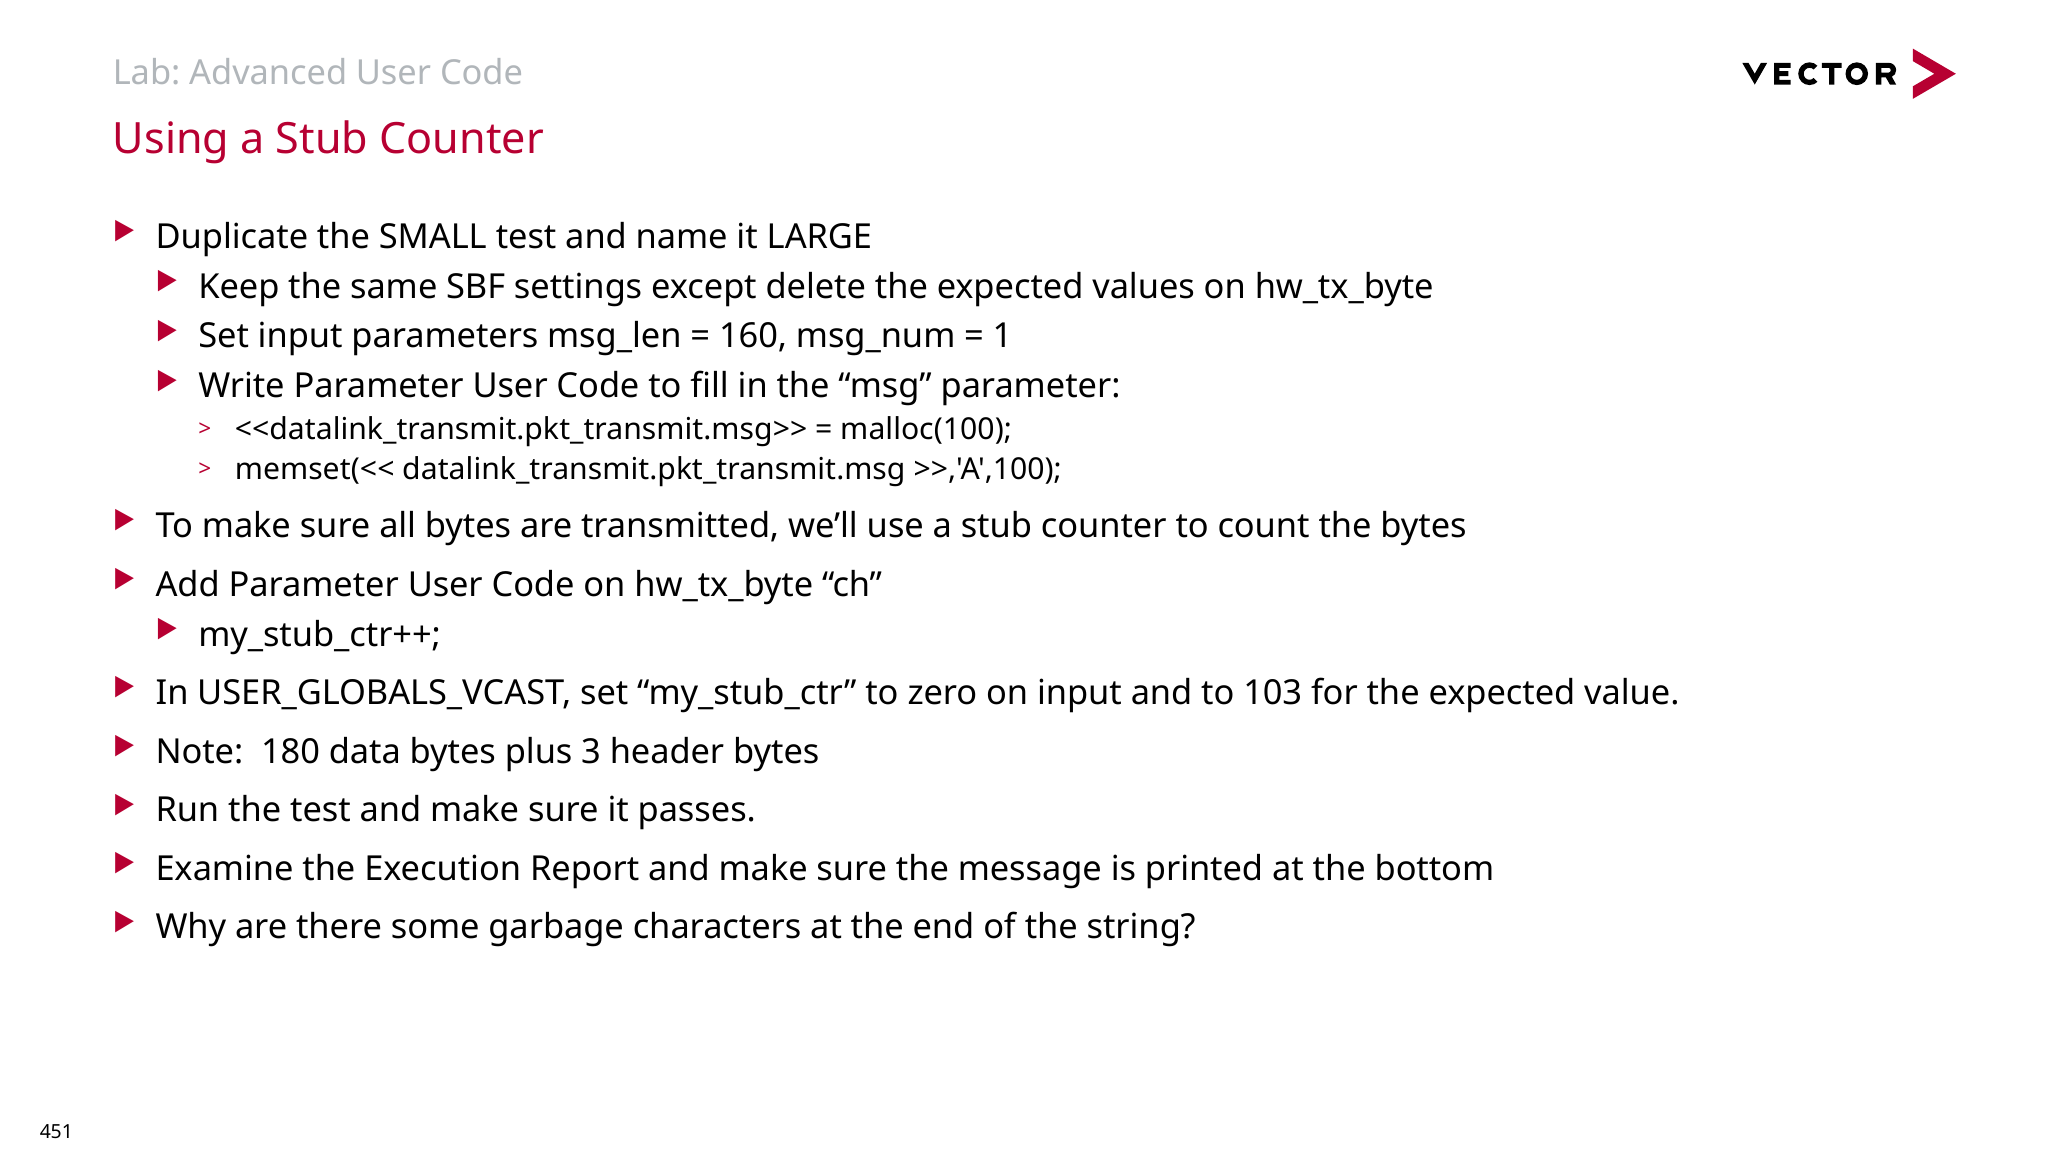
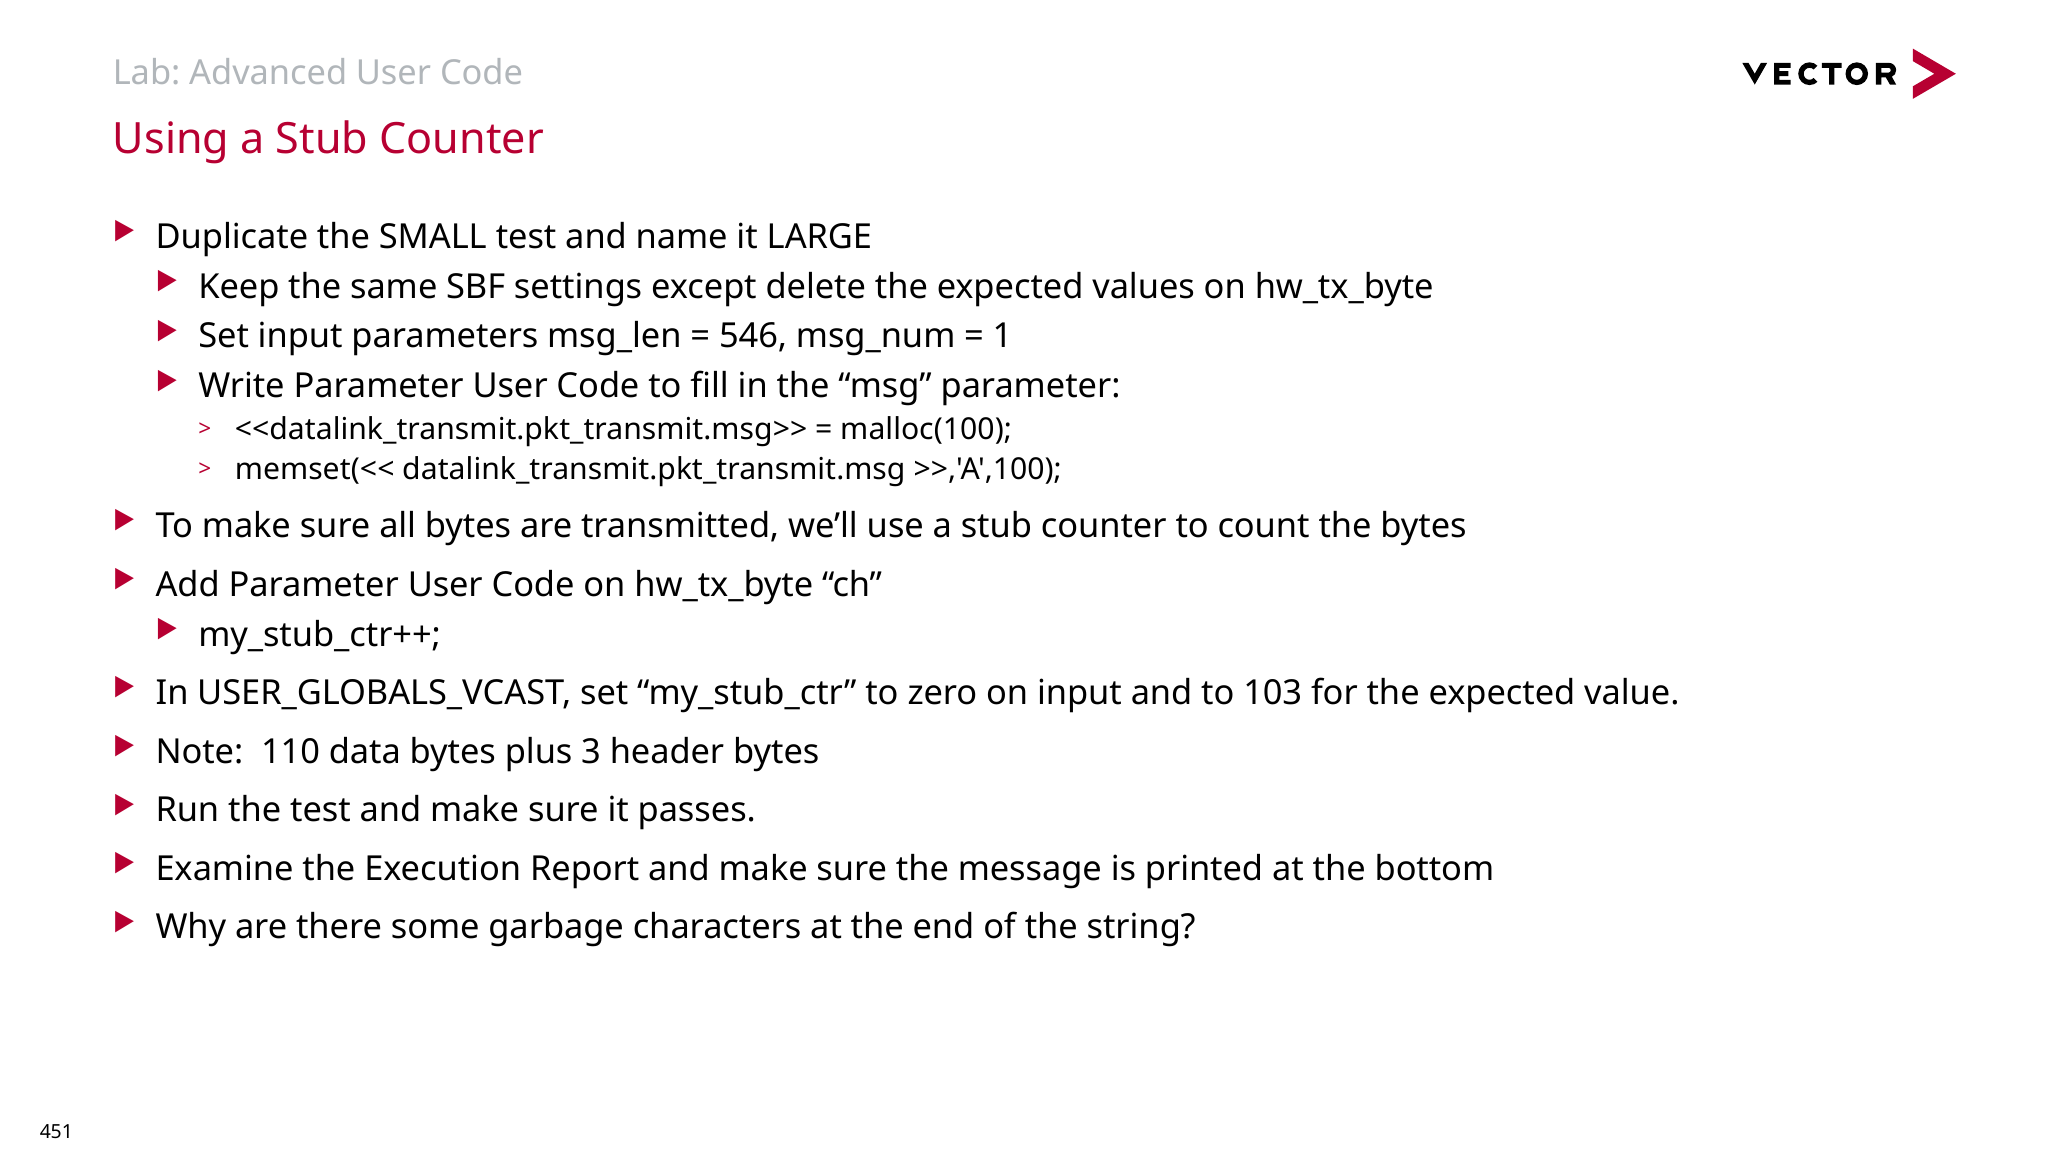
160: 160 -> 546 (753, 337)
180: 180 -> 110 (291, 752)
